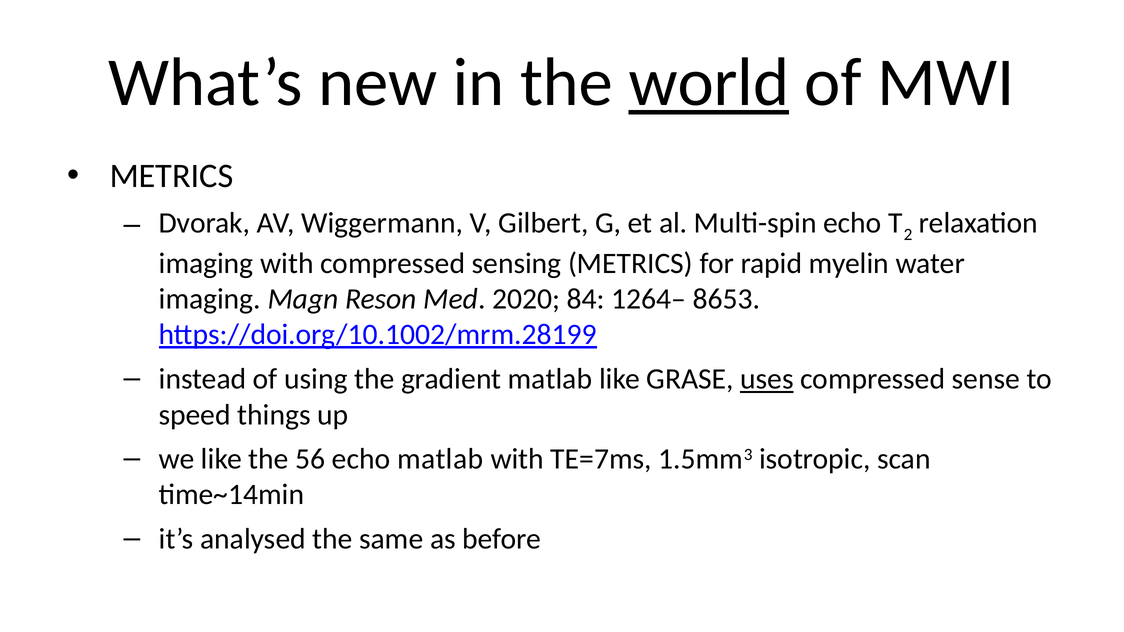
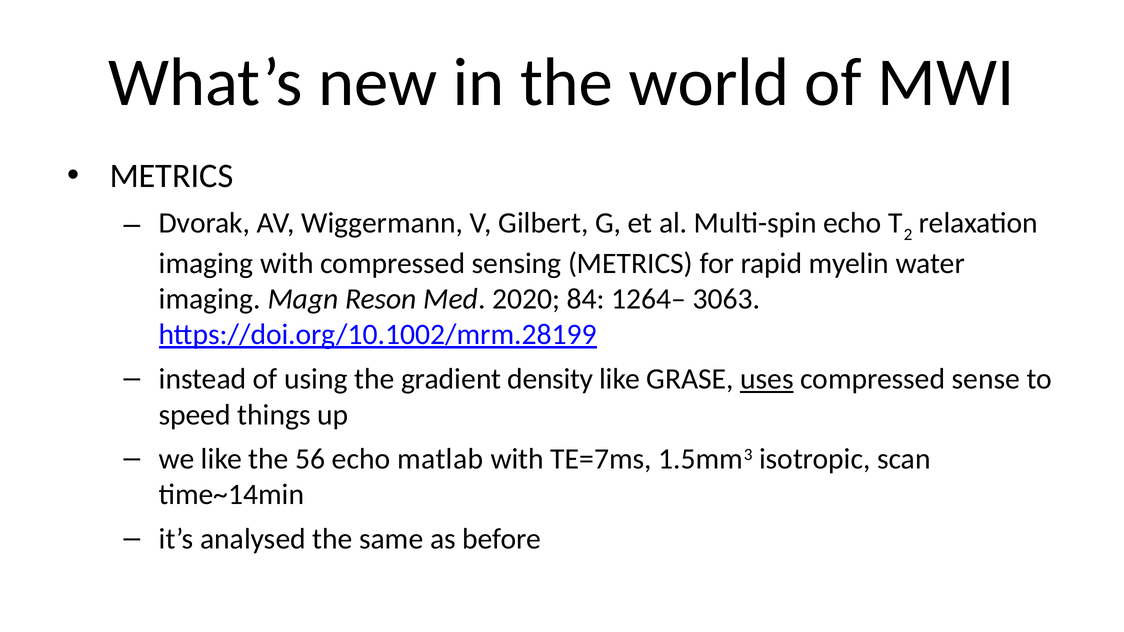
world underline: present -> none (709, 83)
8653: 8653 -> 3063 (726, 299)
gradient matlab: matlab -> density (550, 379)
